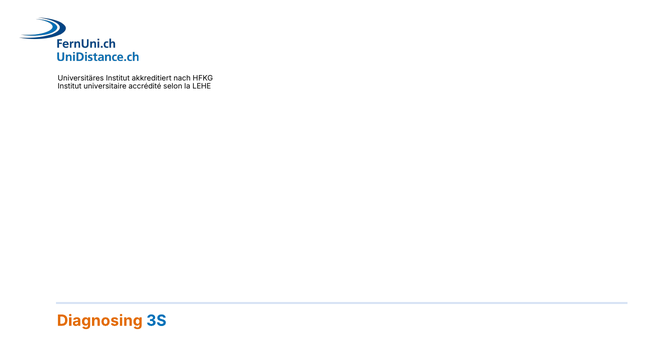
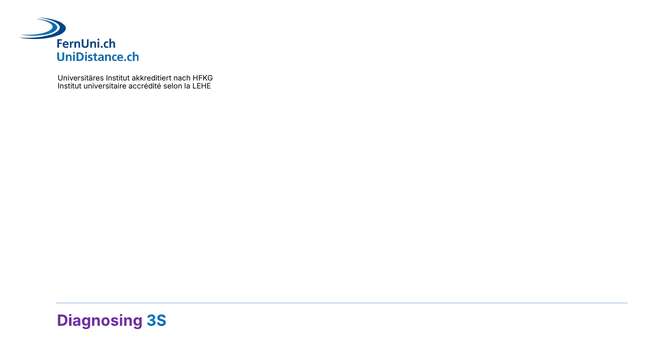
Diagnosing colour: orange -> purple (100, 321)
